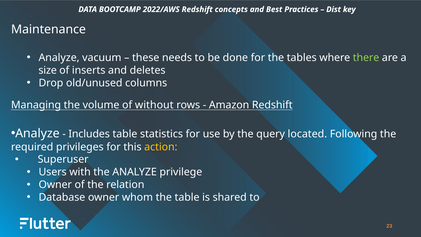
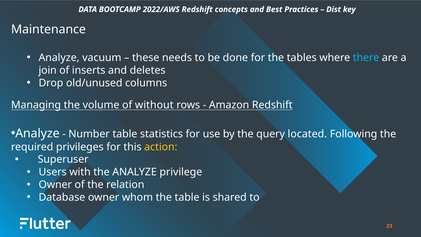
there colour: light green -> light blue (366, 58)
size: size -> join (48, 70)
Includes: Includes -> Number (89, 134)
